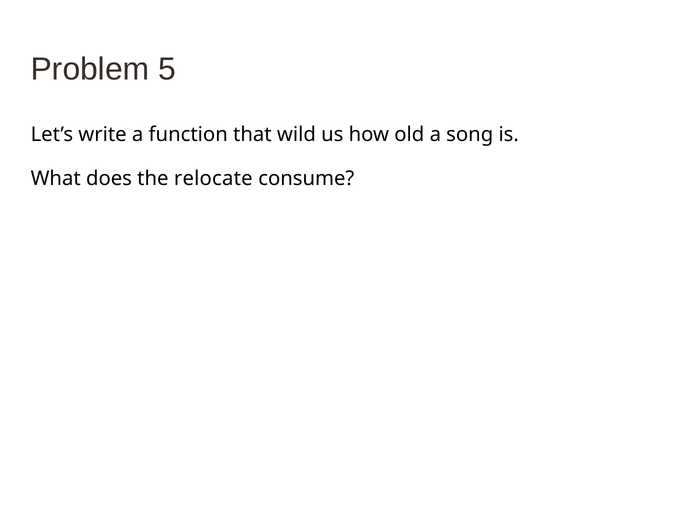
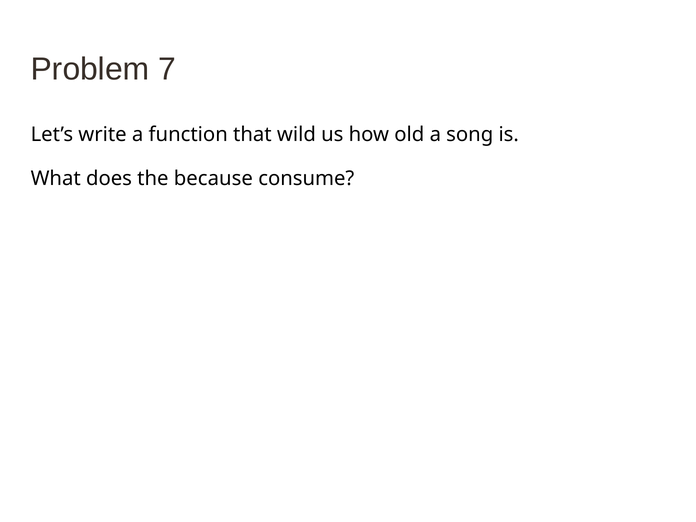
5: 5 -> 7 (167, 69)
relocate: relocate -> because (213, 179)
